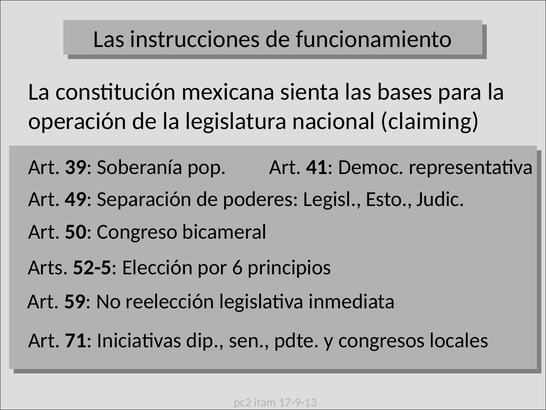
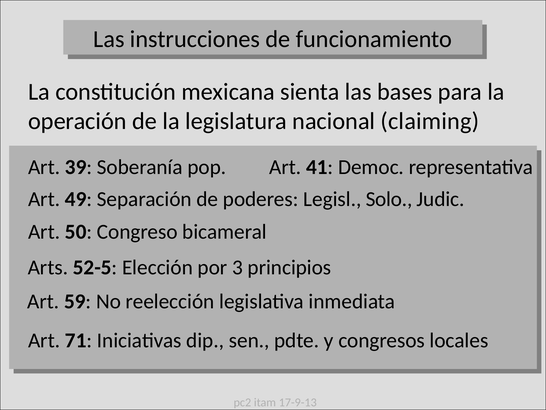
Esto: Esto -> Solo (389, 199)
6: 6 -> 3 (237, 267)
